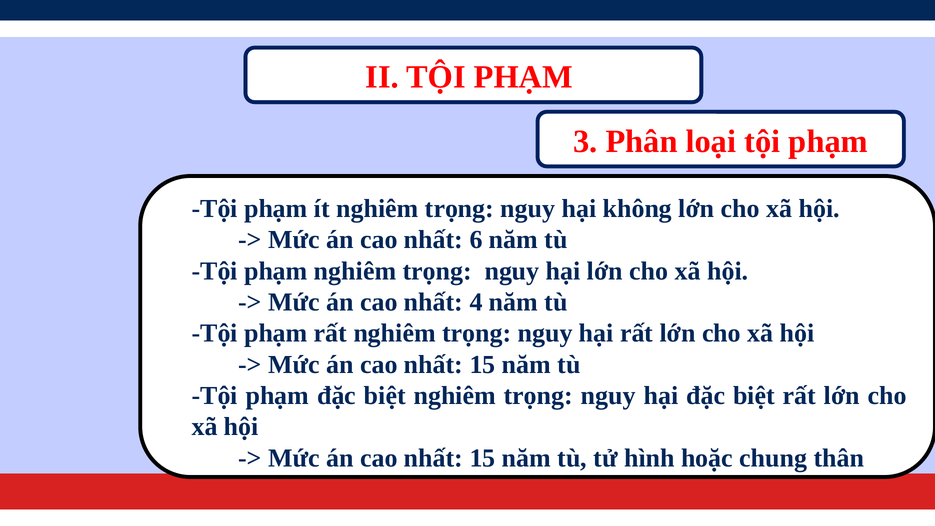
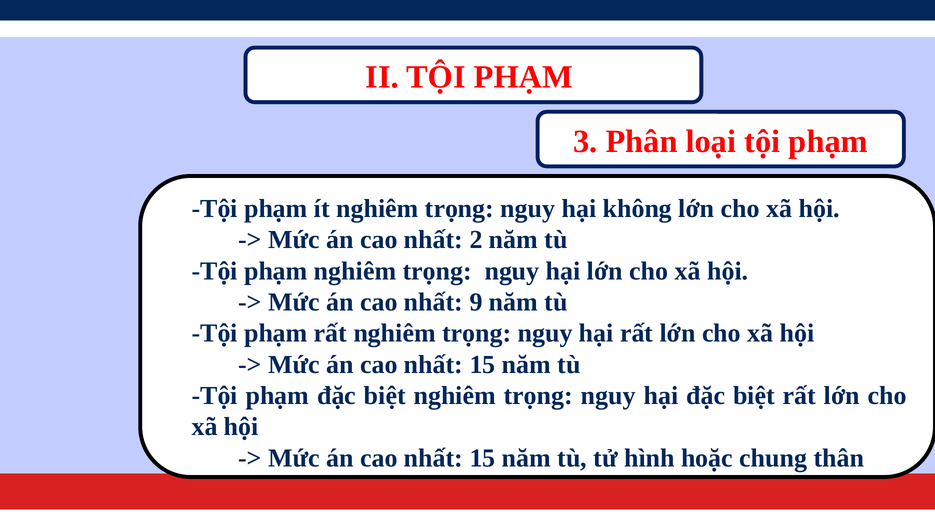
6: 6 -> 2 (476, 240)
4: 4 -> 9 (476, 302)
